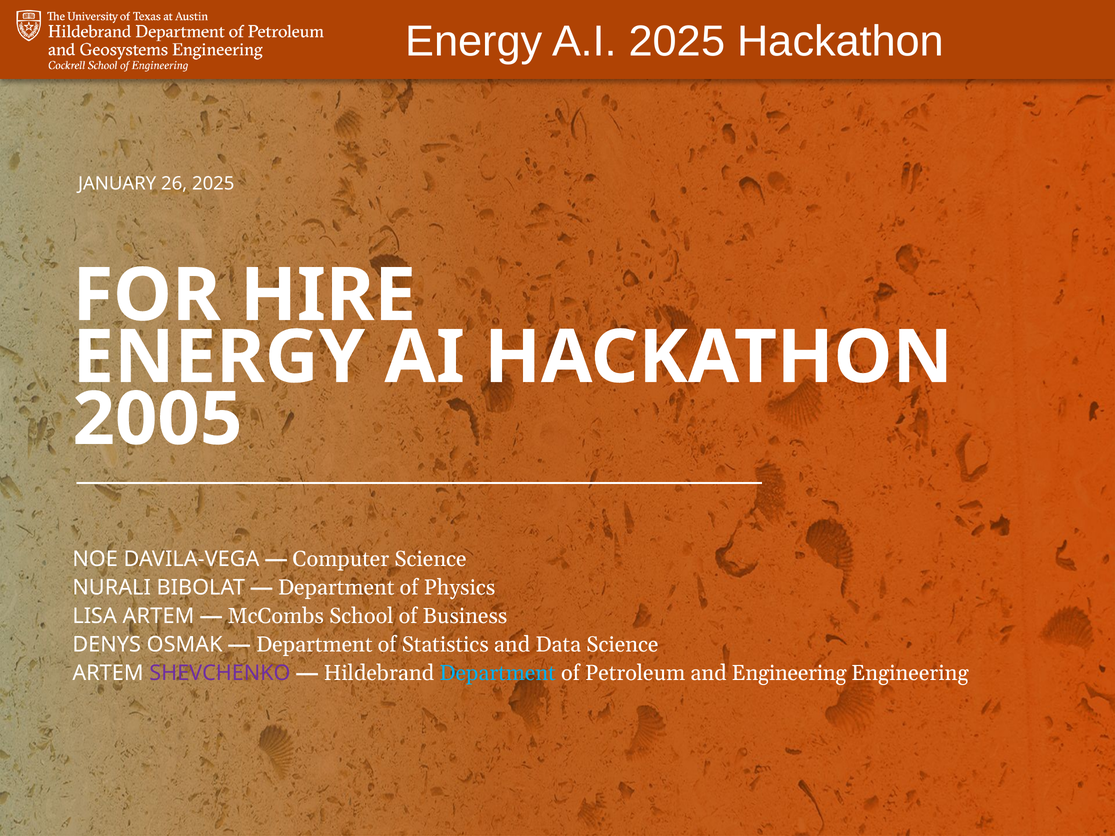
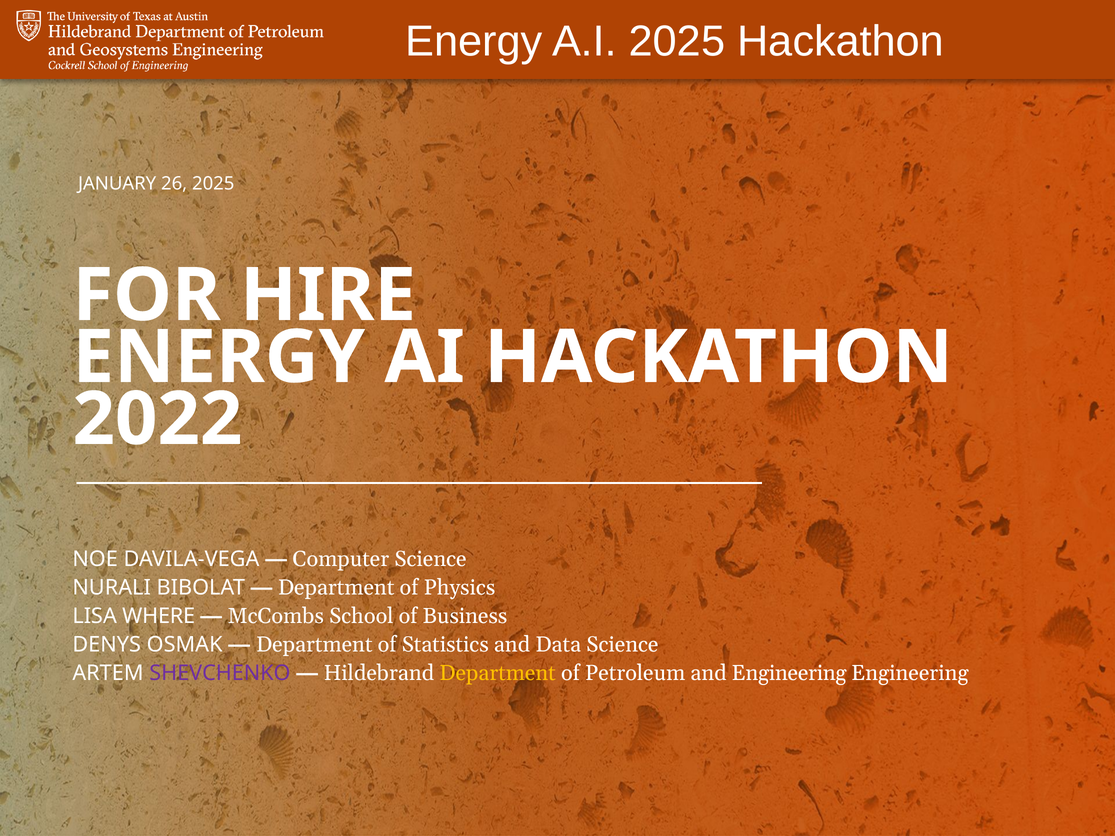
2005: 2005 -> 2022 (157, 420)
LISA ARTEM: ARTEM -> WHERE (159, 616)
Department colour: light blue -> yellow (498, 673)
